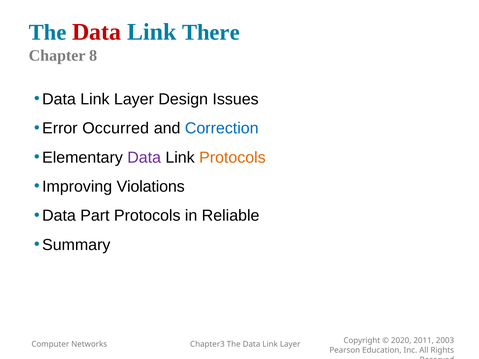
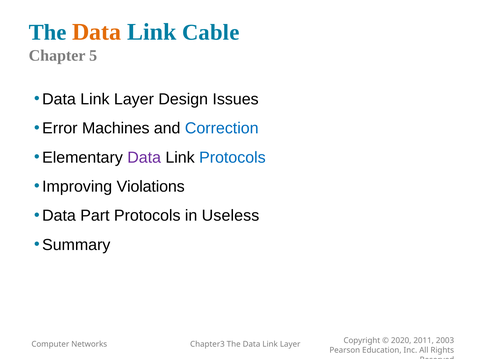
Data colour: red -> orange (97, 32)
There: There -> Cable (211, 33)
8: 8 -> 5 (93, 55)
Occurred: Occurred -> Machines (116, 128)
Protocols colour: orange -> blue (232, 158)
Reliable: Reliable -> Useless (231, 216)
